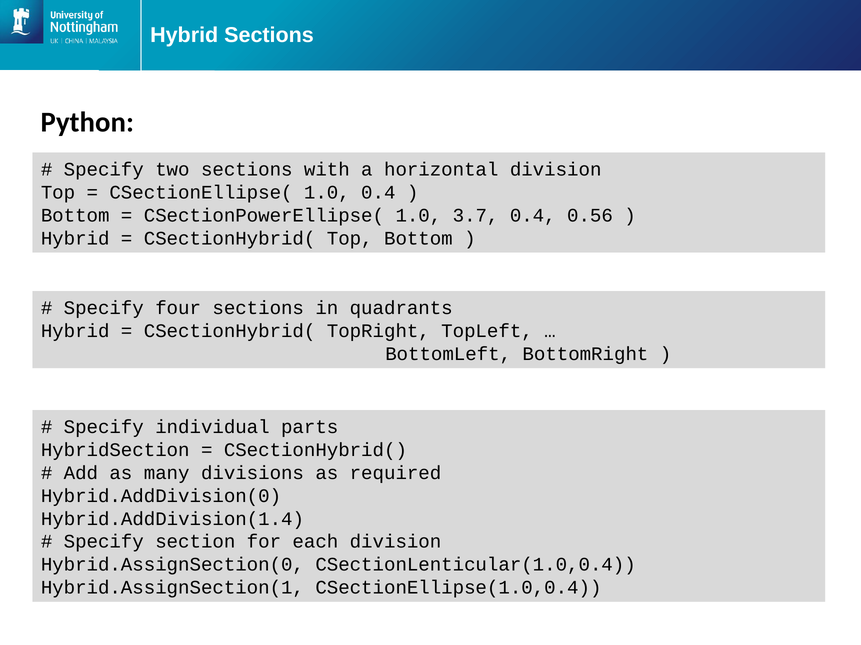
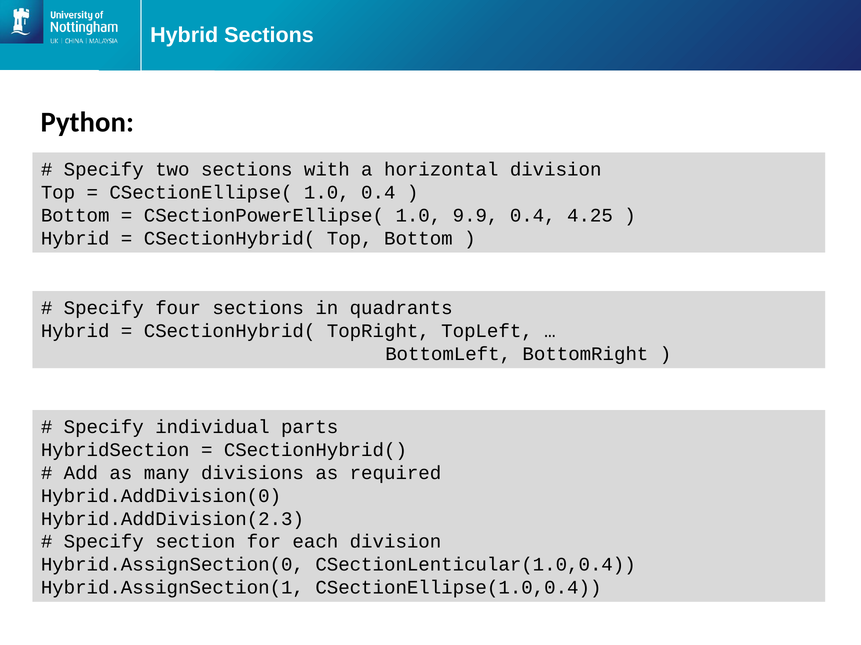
3.7: 3.7 -> 9.9 (476, 216)
0.56: 0.56 -> 4.25 (590, 216)
Hybrid.AddDivision(1.4: Hybrid.AddDivision(1.4 -> Hybrid.AddDivision(2.3 (172, 519)
